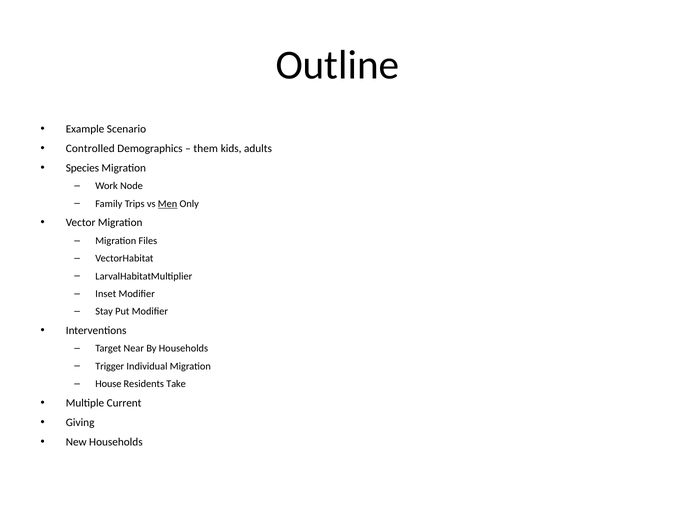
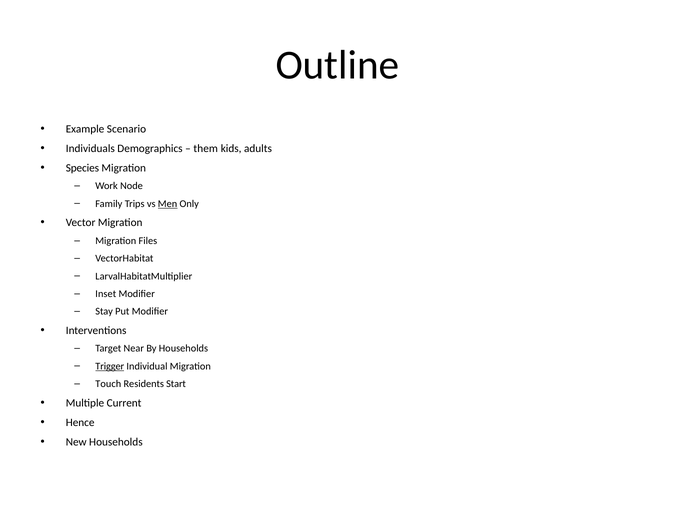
Controlled: Controlled -> Individuals (90, 149)
Trigger underline: none -> present (110, 366)
House: House -> Touch (108, 384)
Take: Take -> Start (176, 384)
Giving: Giving -> Hence (80, 423)
